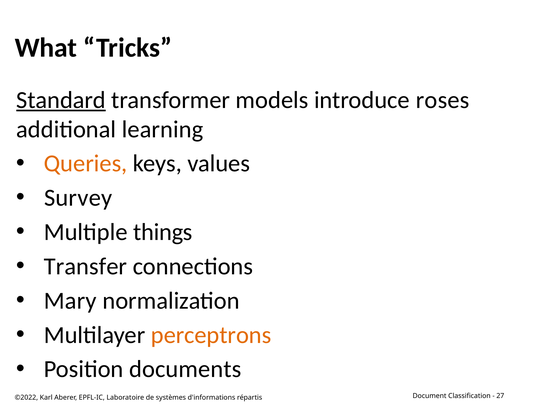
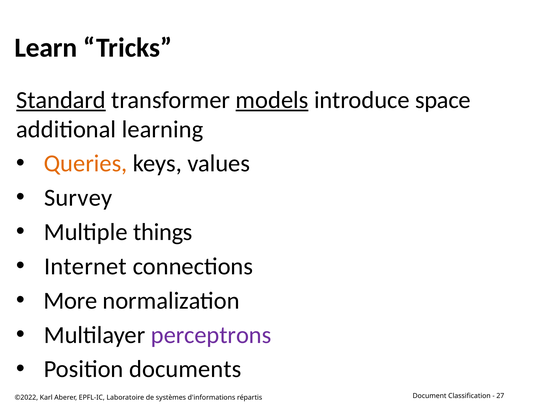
What: What -> Learn (46, 48)
models underline: none -> present (272, 100)
roses: roses -> space (443, 100)
Transfer: Transfer -> Internet (85, 267)
Mary: Mary -> More (71, 301)
perceptrons colour: orange -> purple (211, 335)
